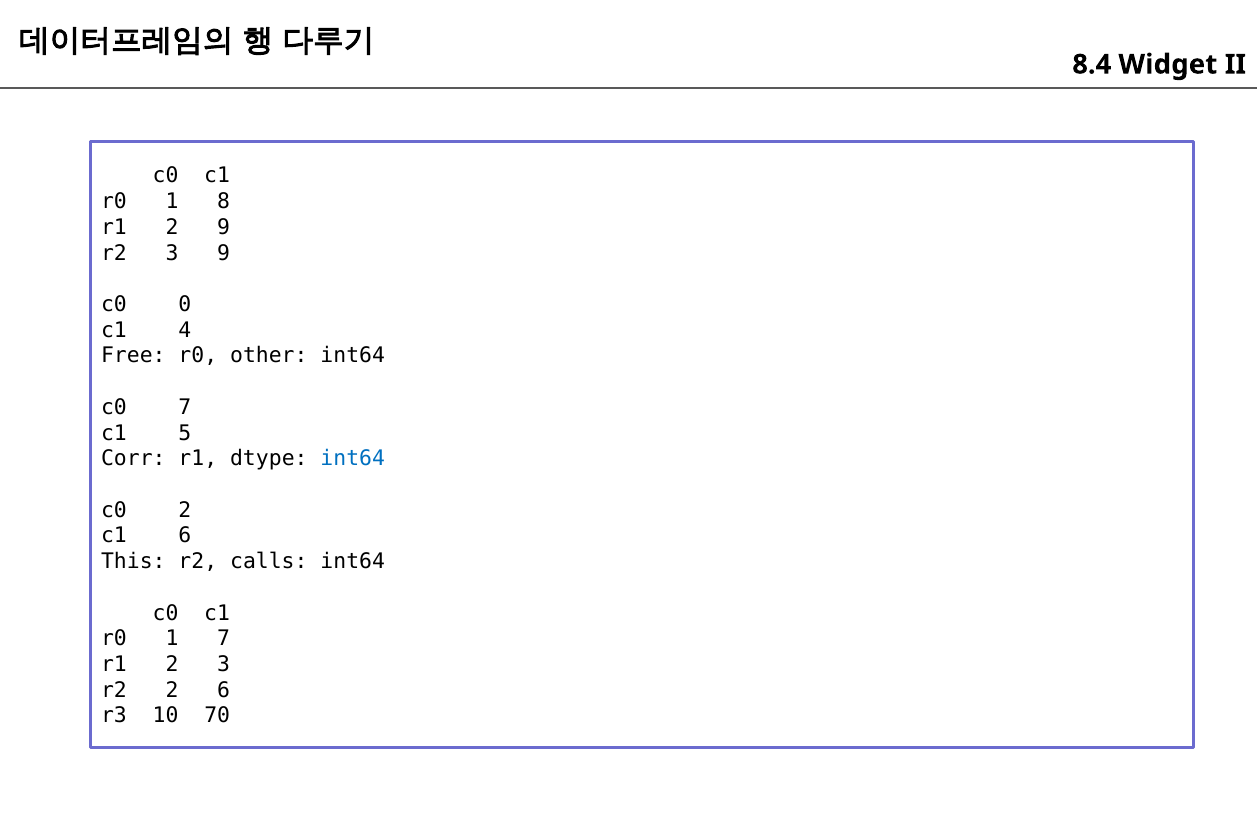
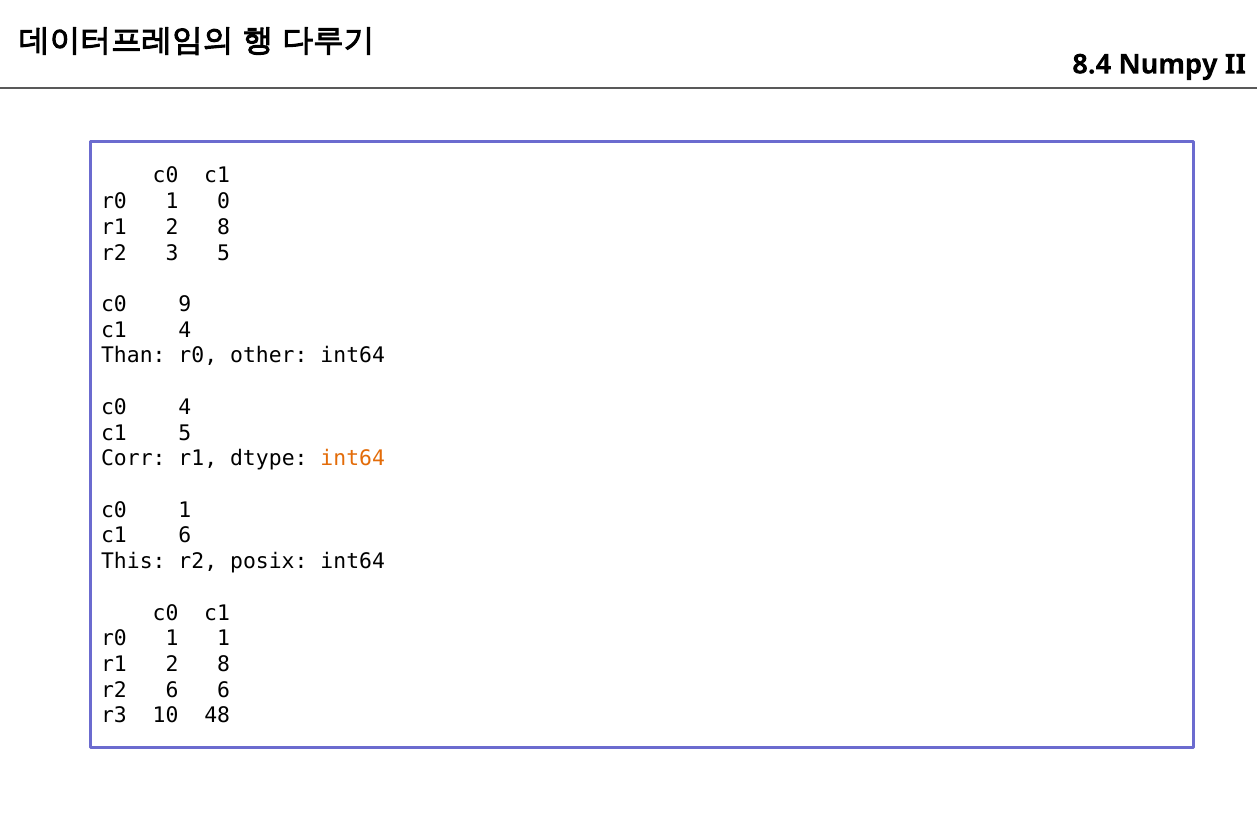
Widget: Widget -> Numpy (1168, 64)
8: 8 -> 0 (224, 201)
9: 9 -> 8 (224, 227)
3 9: 9 -> 5 (224, 253)
0: 0 -> 9 (185, 304)
Free: Free -> Than (133, 356)
c0 7: 7 -> 4 (185, 407)
int64 colour: blue -> orange (353, 458)
c0 2: 2 -> 1 (185, 510)
calls: calls -> posix (269, 561)
1 7: 7 -> 1 (224, 638)
3: 3 -> 8 (224, 664)
r2 2: 2 -> 6 (172, 690)
70: 70 -> 48 (217, 716)
